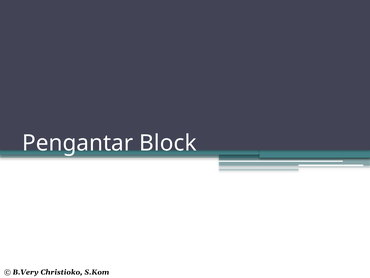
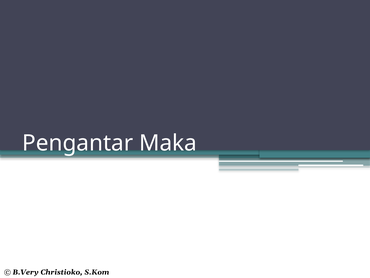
Block: Block -> Maka (168, 143)
